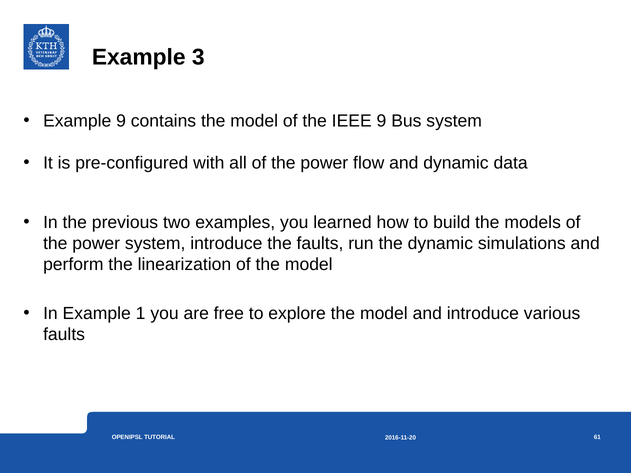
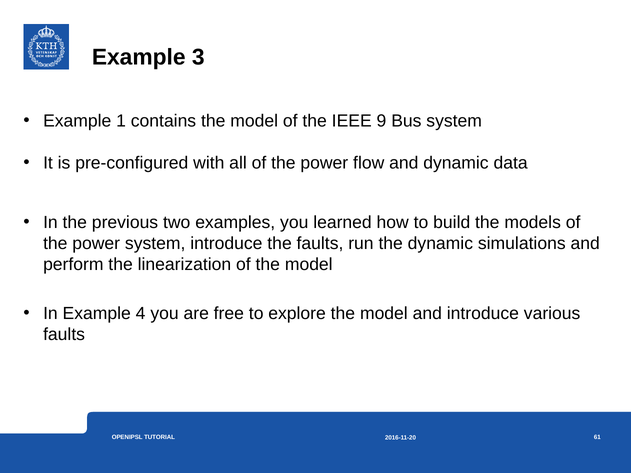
Example 9: 9 -> 1 (121, 121)
1: 1 -> 4 (141, 314)
